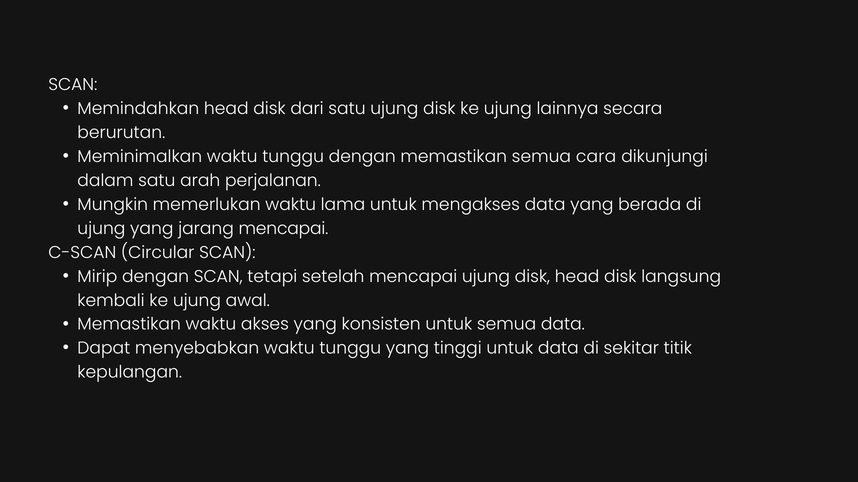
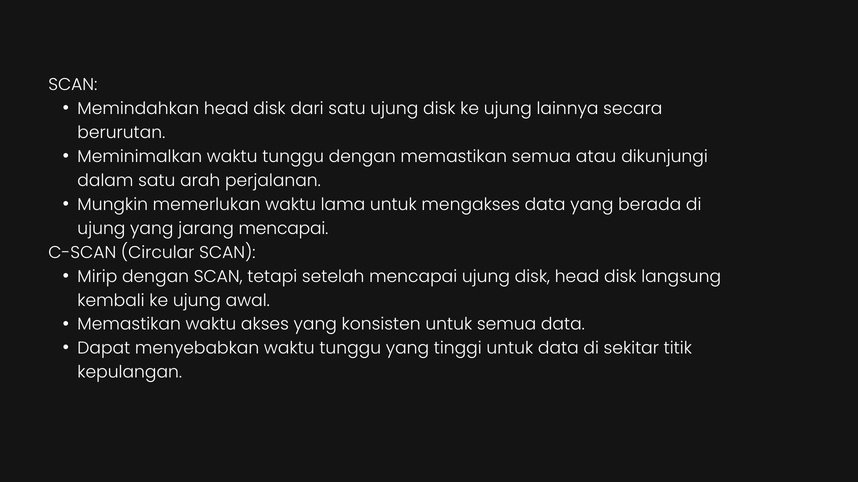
cara: cara -> atau (596, 157)
